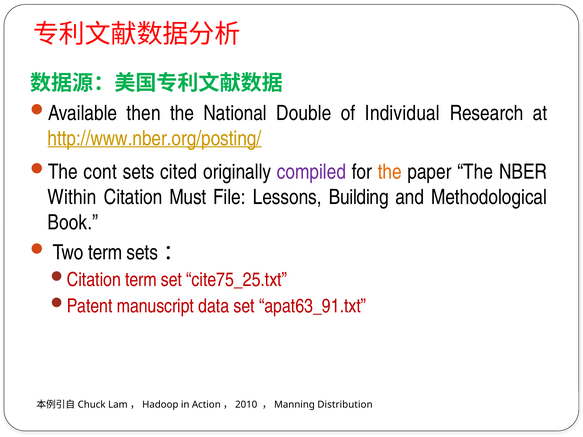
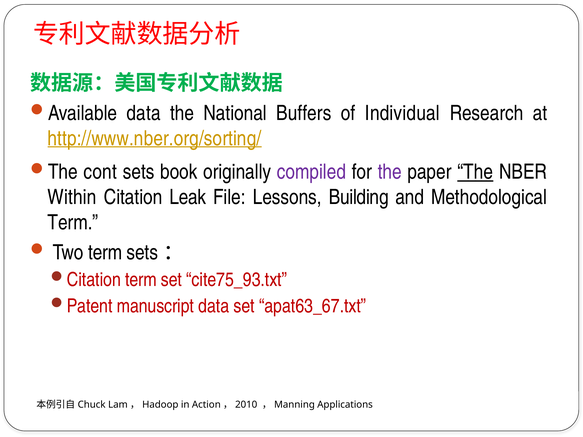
then: then -> data (144, 113)
Double: Double -> Buffers (304, 113)
http://www.nber.org/posting/: http://www.nber.org/posting/ -> http://www.nber.org/sorting/ (154, 139)
cited: cited -> book (179, 172)
the colour: orange -> purple (390, 172)
The underline: none -> present (475, 172)
Must: Must -> Leak (188, 197)
Book: Book -> Term (73, 223)
cite75_25.txt: cite75_25.txt -> cite75_93.txt (237, 280)
apat63_91.txt: apat63_91.txt -> apat63_67.txt (313, 306)
Distribution: Distribution -> Applications (345, 405)
